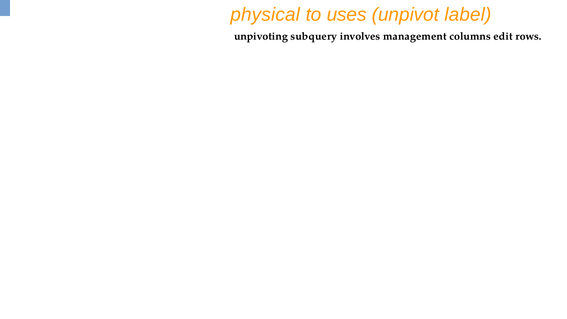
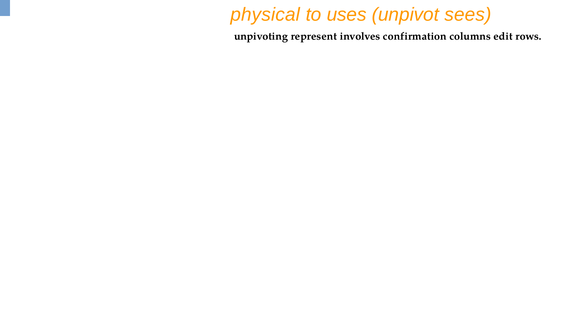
label: label -> sees (468, 15)
subquery: subquery -> represent (314, 36)
management: management -> confirmation (415, 36)
